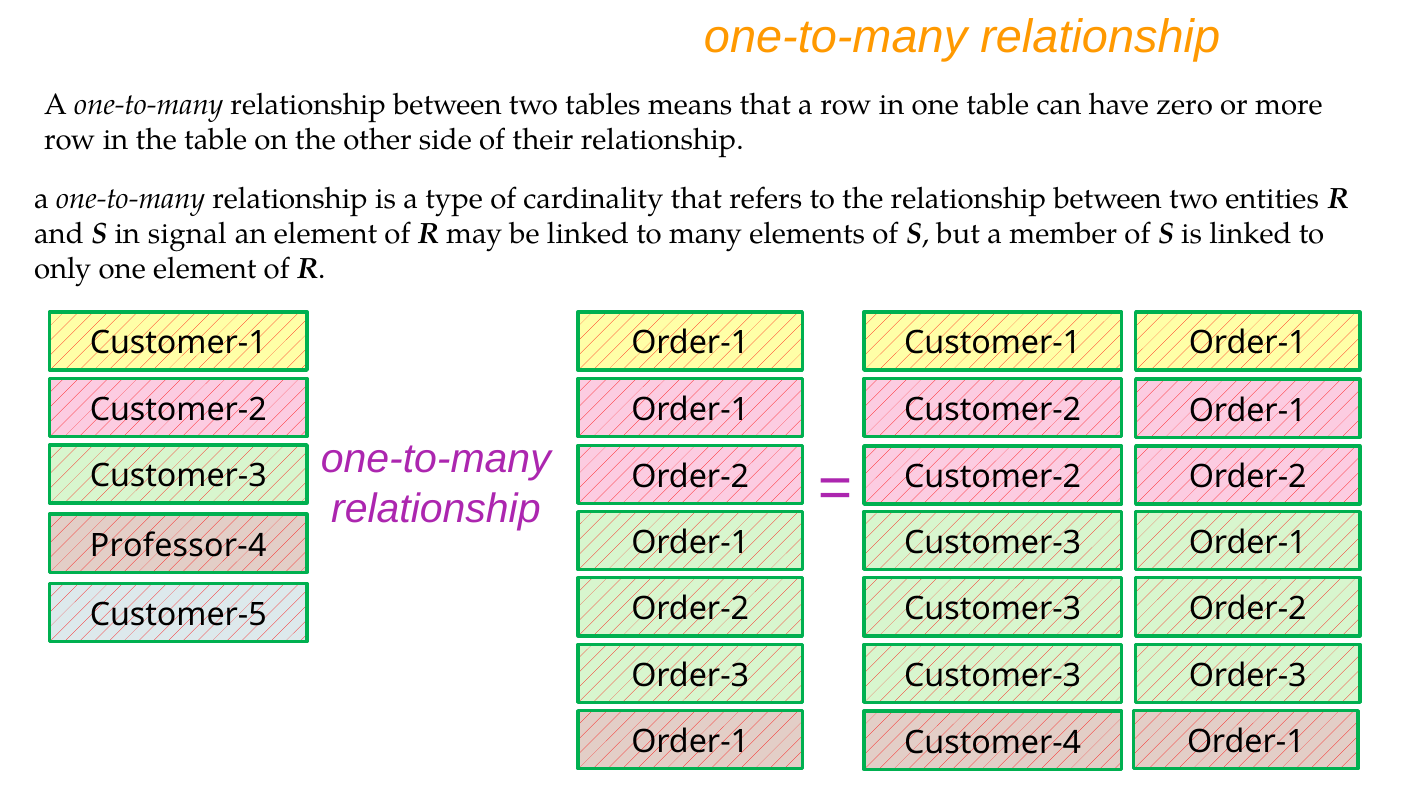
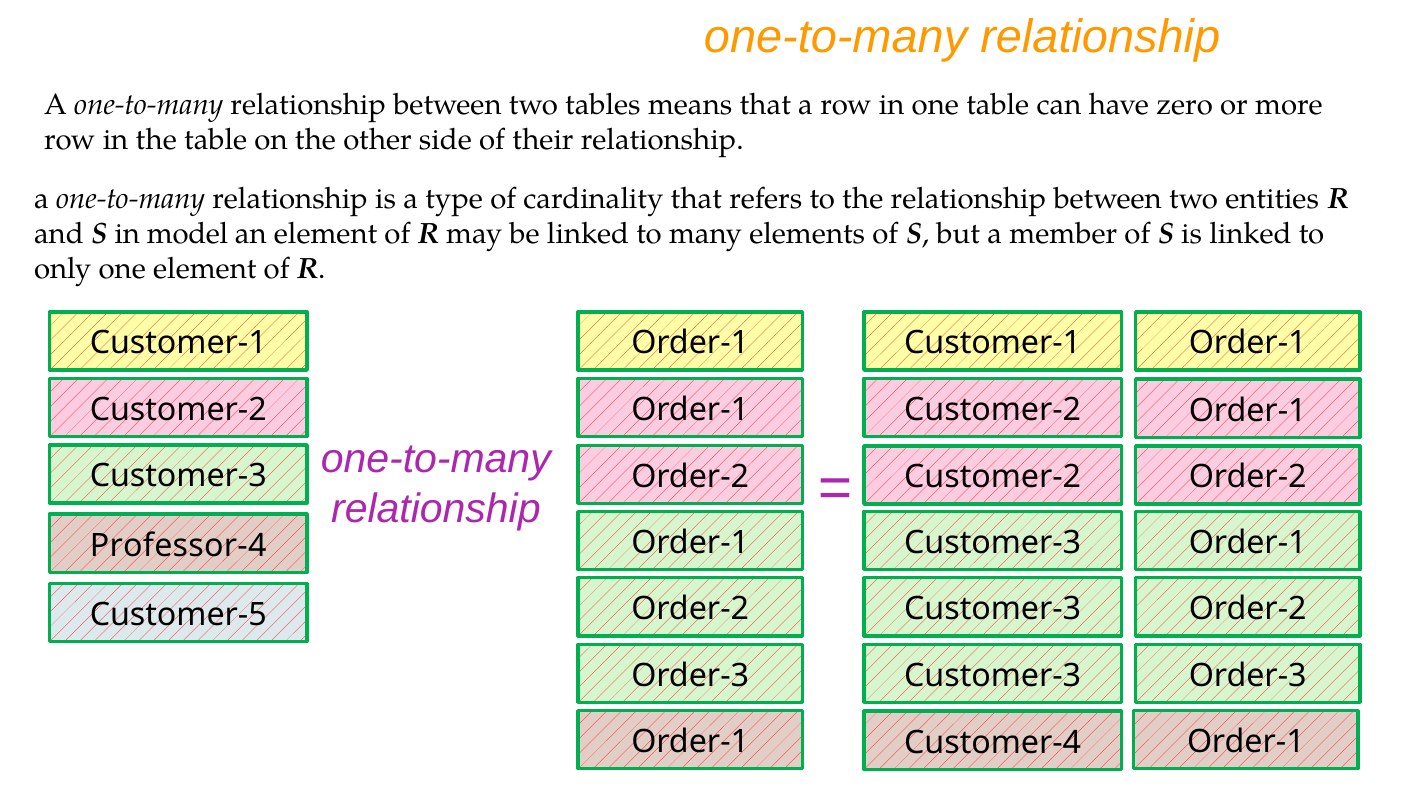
signal: signal -> model (188, 234)
